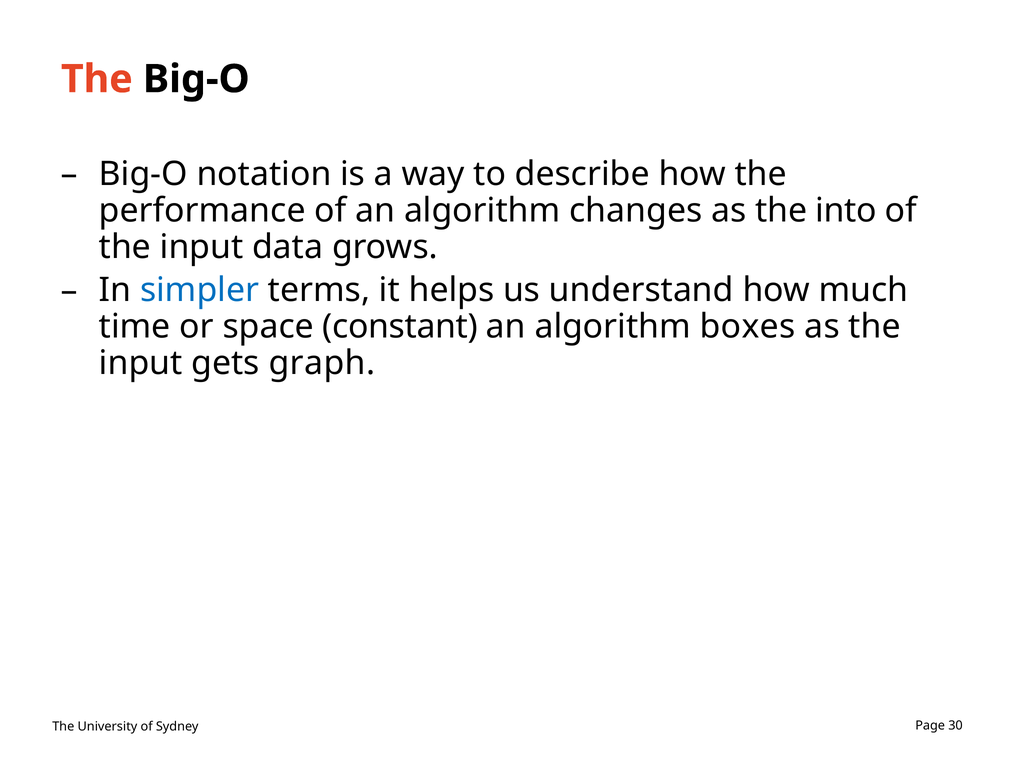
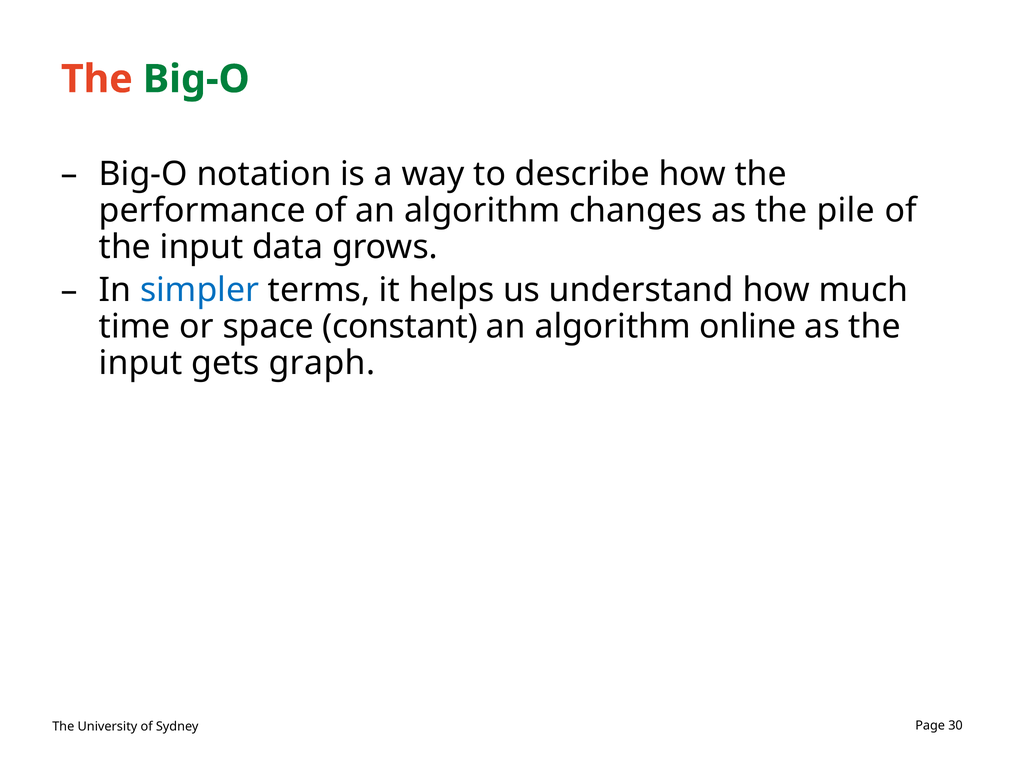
Big-O colour: black -> green (196, 79)
into: into -> pile (846, 211)
boxes: boxes -> online (748, 327)
